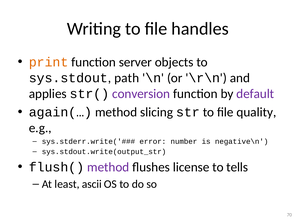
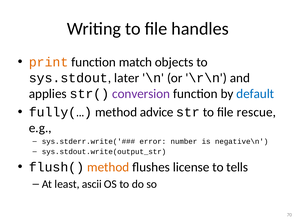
server: server -> match (135, 62)
path: path -> later (127, 78)
default colour: purple -> blue (255, 94)
again(…: again(… -> fully(… (60, 112)
slicing: slicing -> advice (157, 112)
quality: quality -> rescue (256, 112)
method colour: purple -> orange (108, 167)
